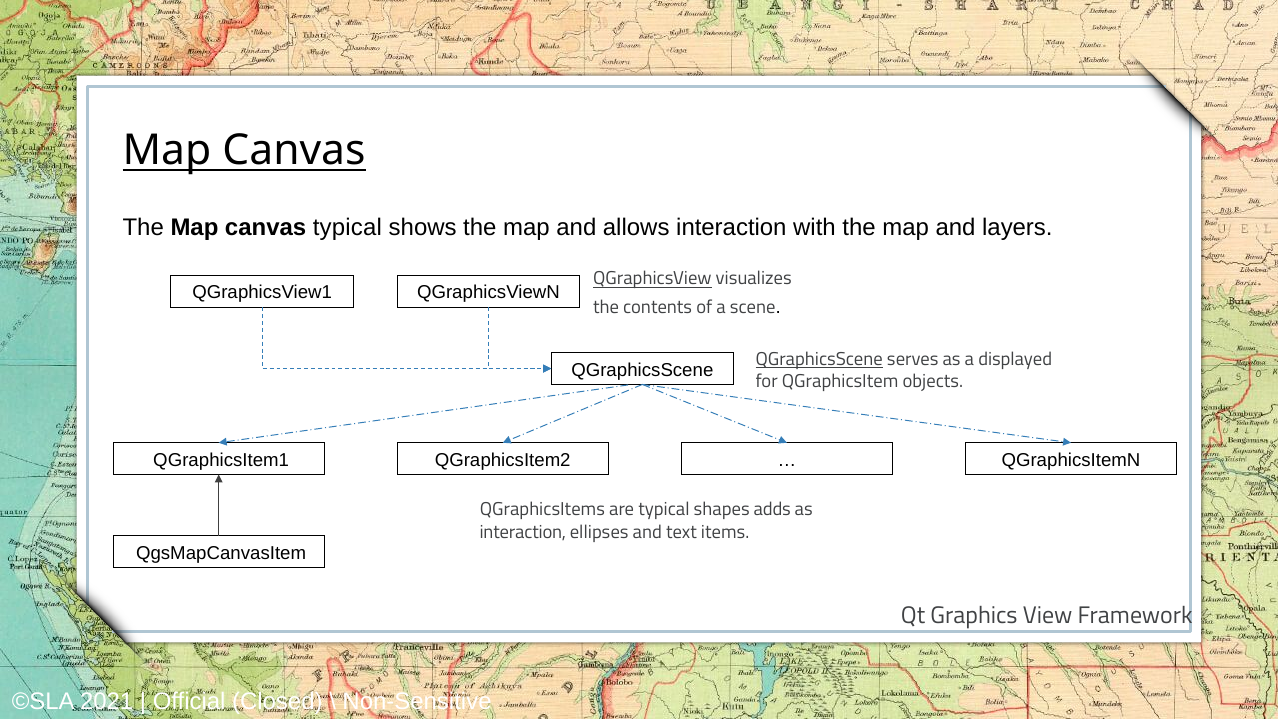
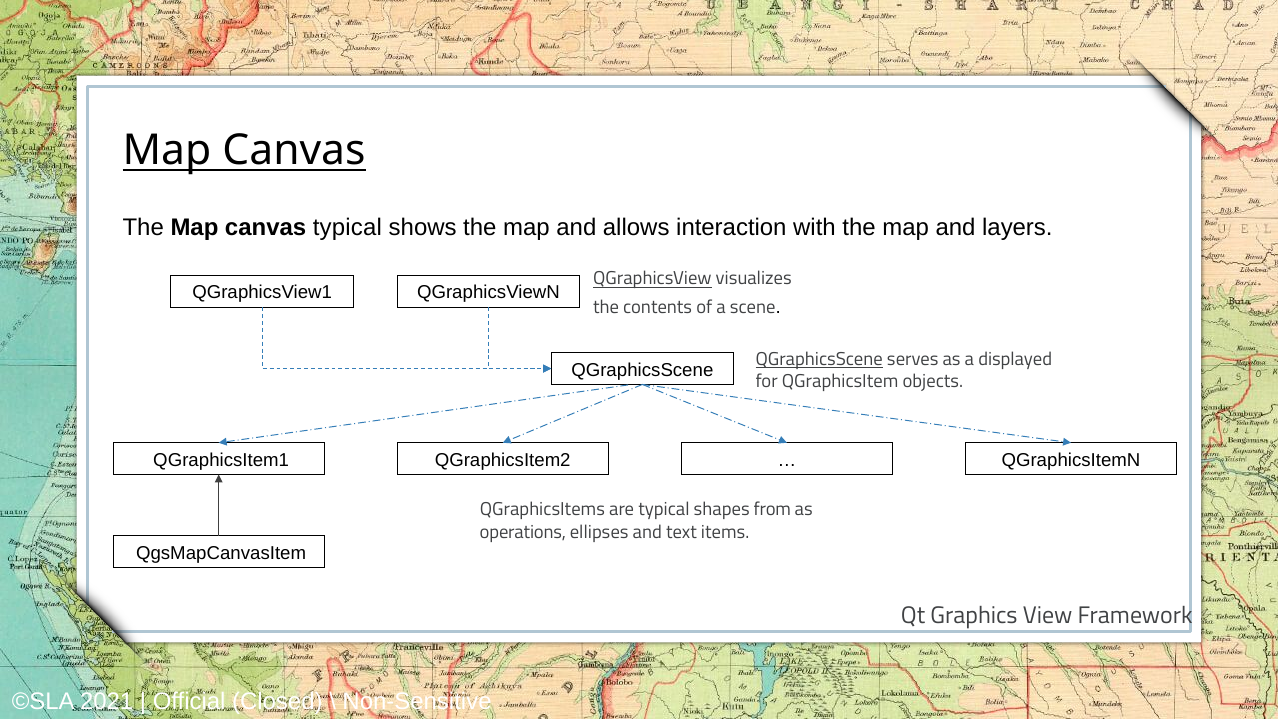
adds: adds -> from (772, 510)
interaction: interaction -> operations (523, 532)
